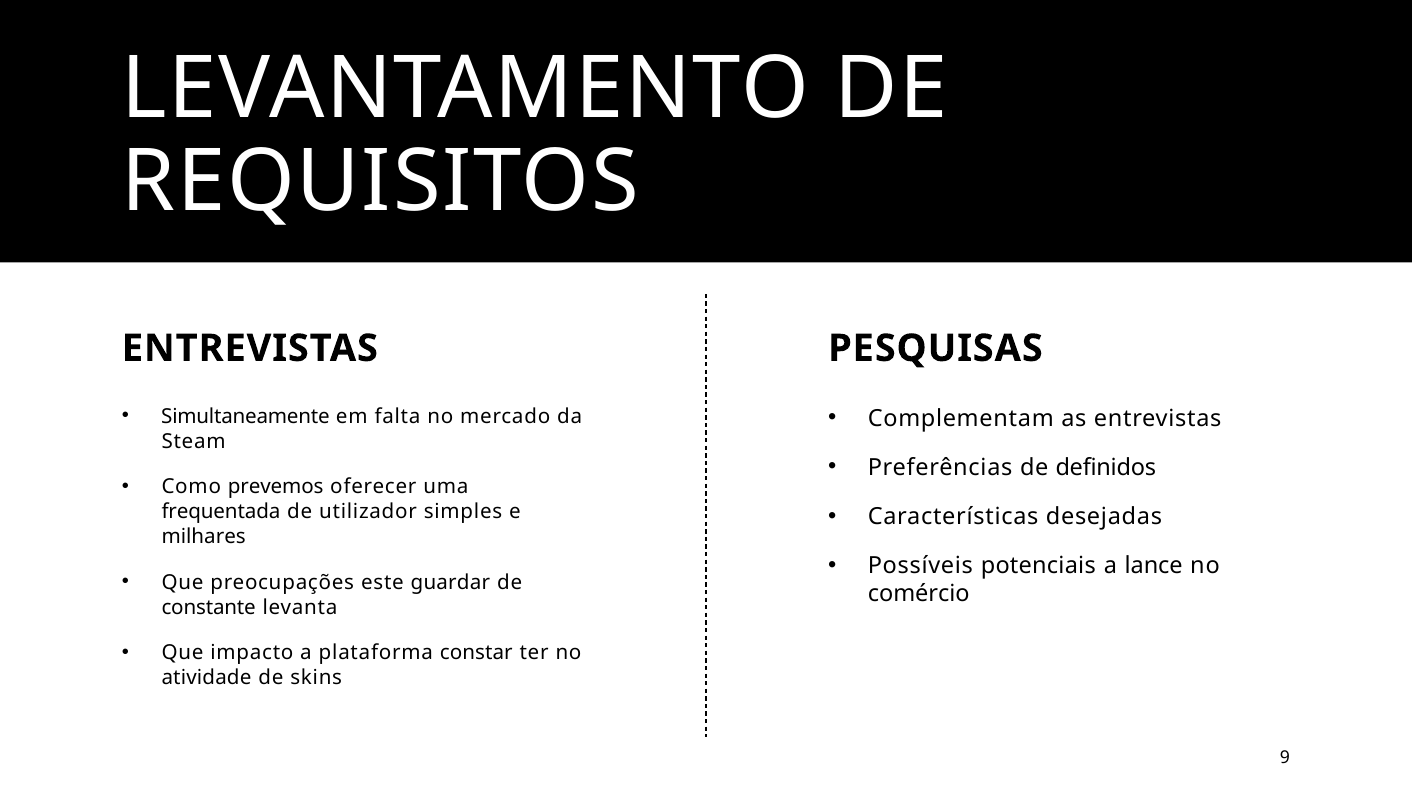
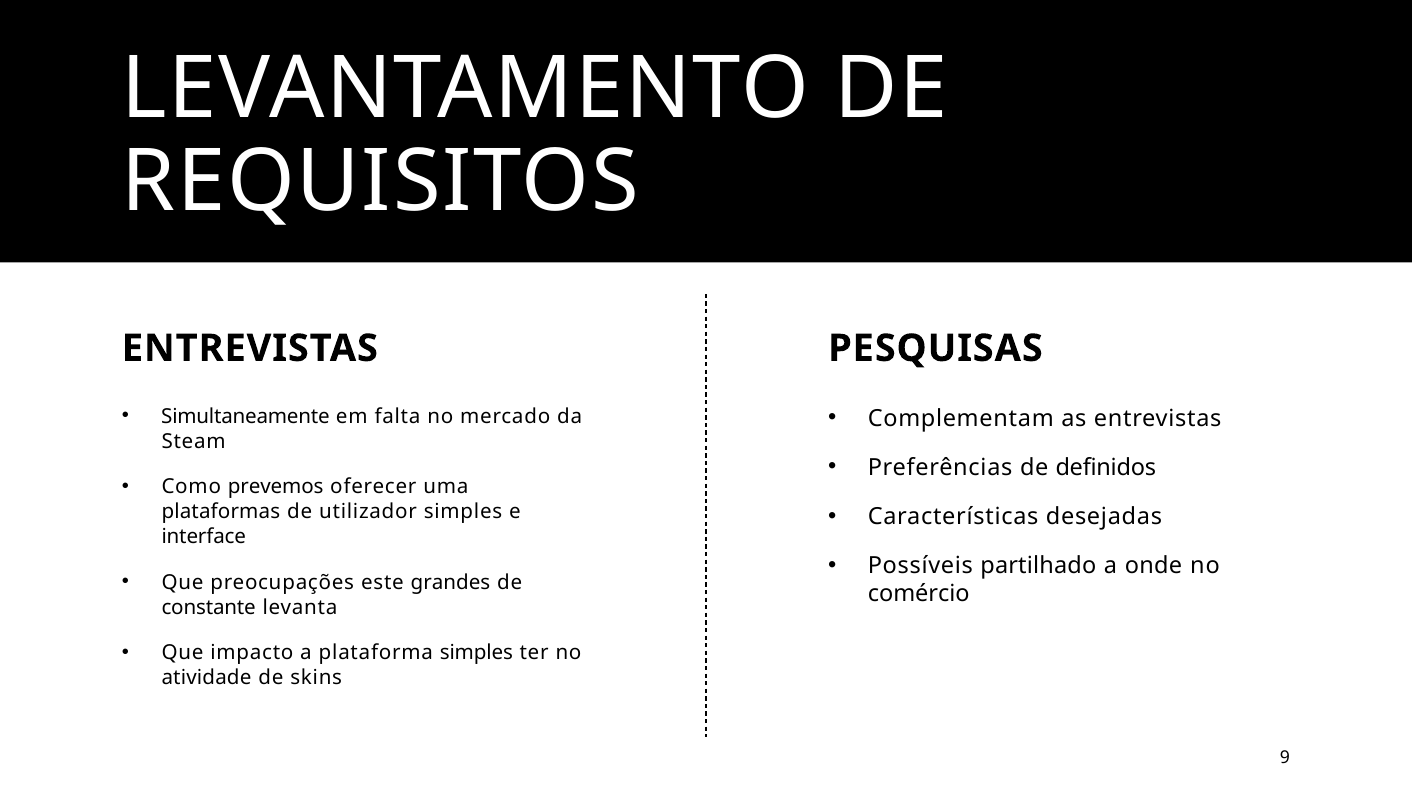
frequentada: frequentada -> plataformas (221, 511)
milhares: milhares -> interface (204, 536)
potenciais: potenciais -> partilhado (1038, 565)
lance: lance -> onde (1154, 565)
guardar: guardar -> grandes (450, 582)
plataforma constar: constar -> simples (476, 652)
